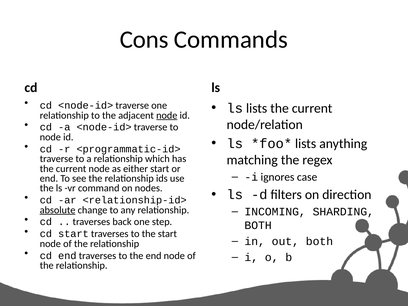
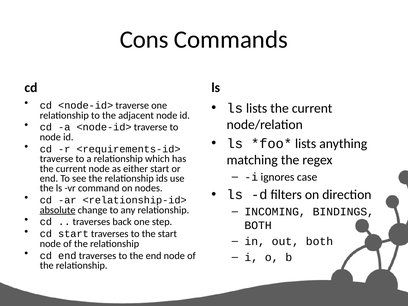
node underline: present -> none (167, 115)
<programmatic-id>: <programmatic-id> -> <requirements-id> (129, 149)
SHARDING: SHARDING -> BINDINGS (343, 212)
